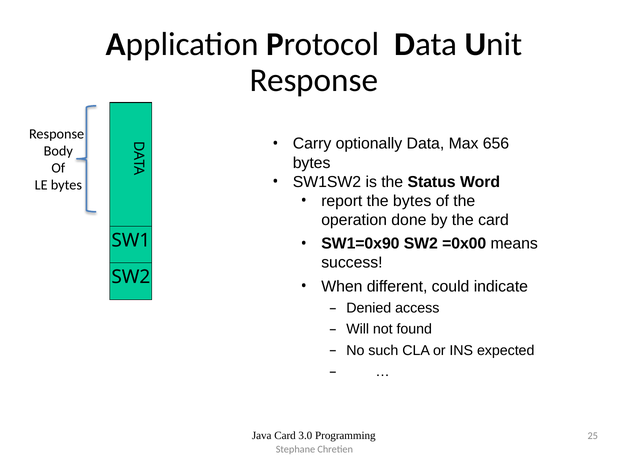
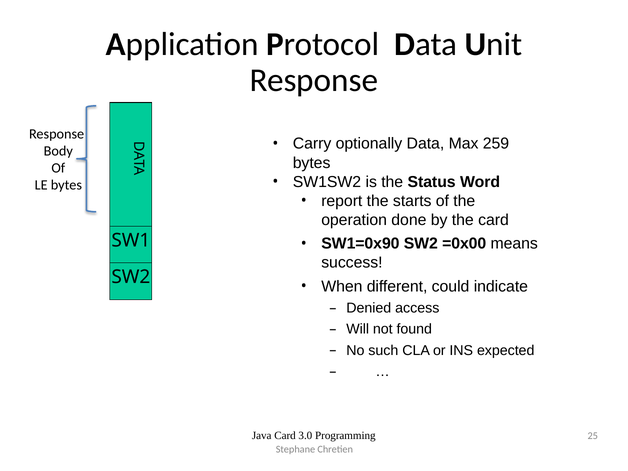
656: 656 -> 259 (496, 144)
the bytes: bytes -> starts (412, 201)
